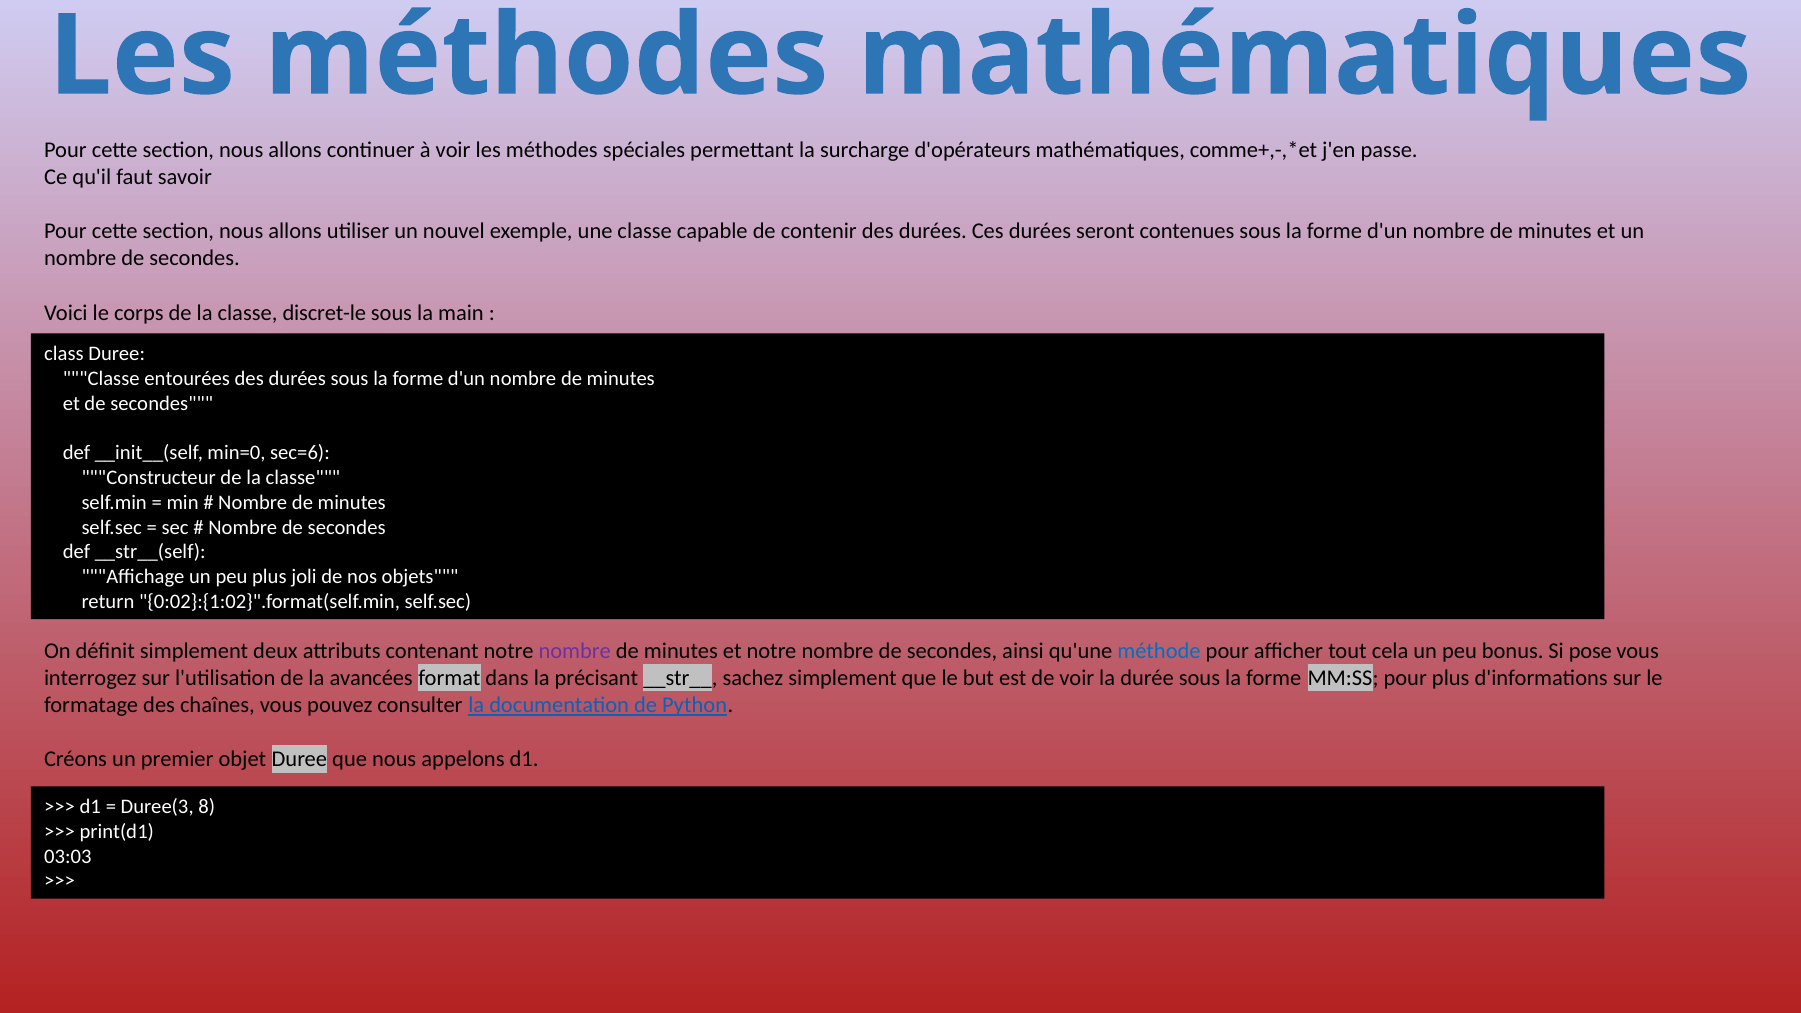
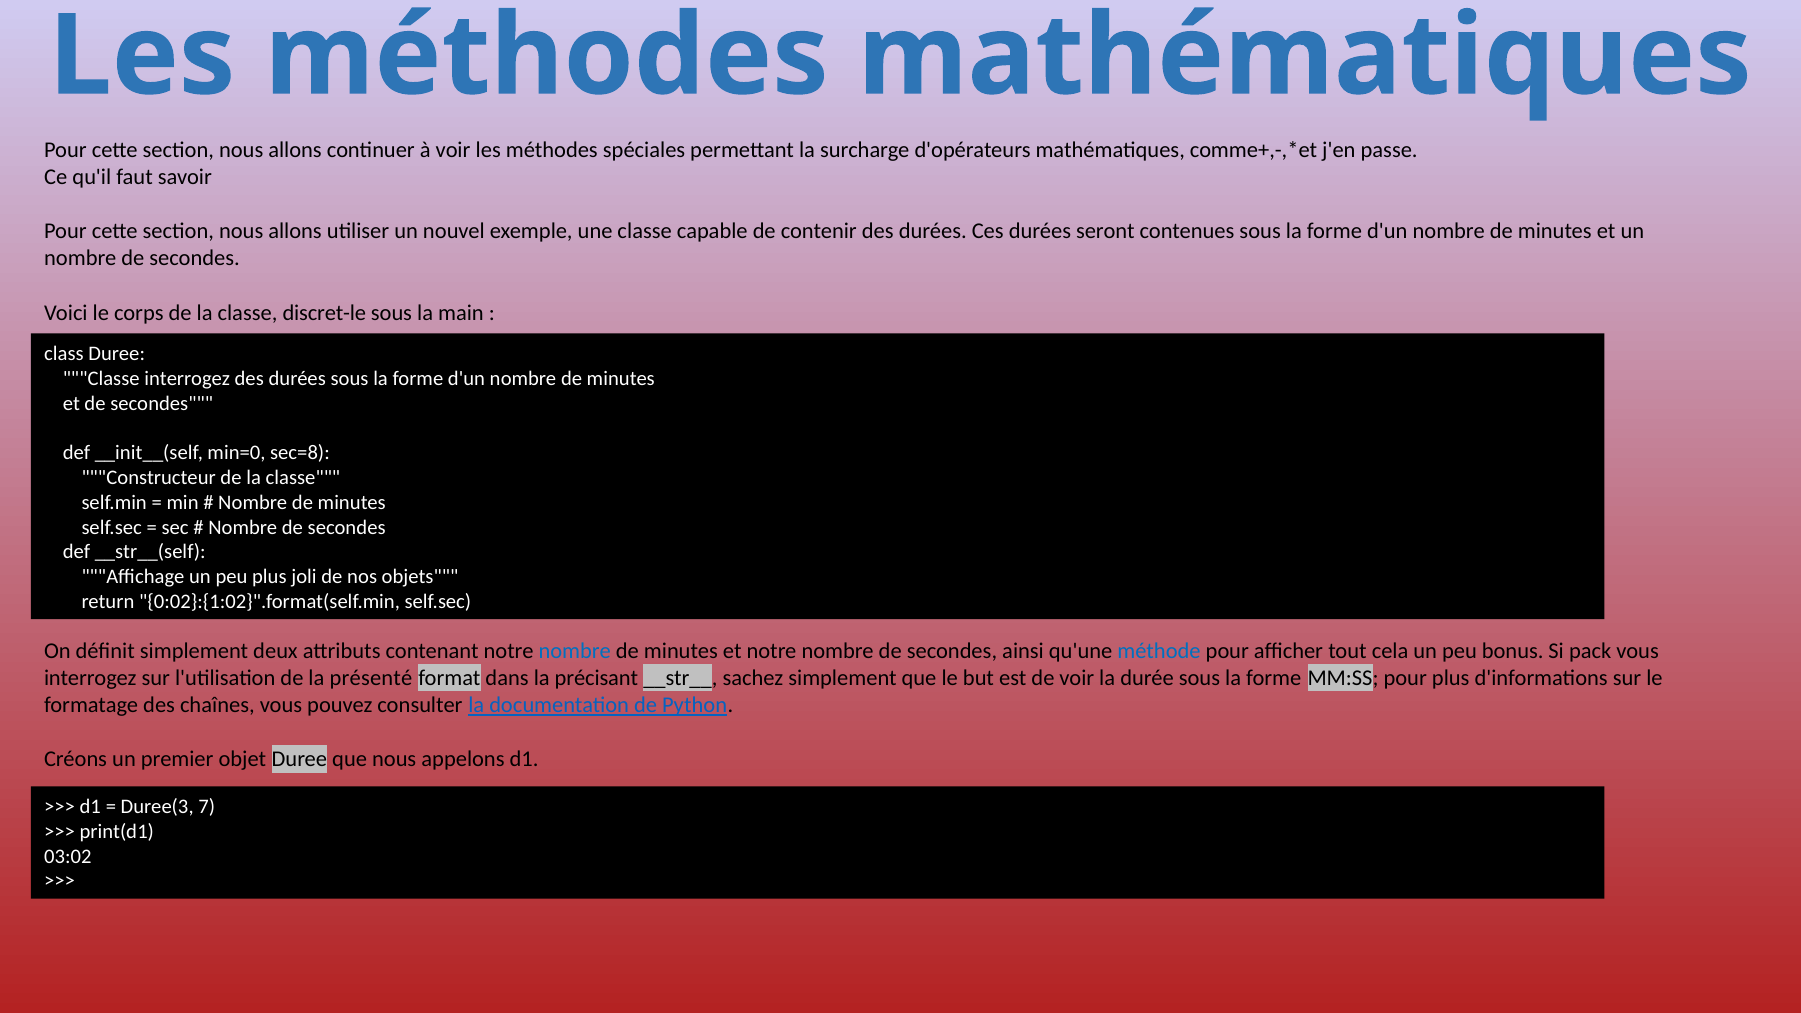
Classe entourées: entourées -> interrogez (187, 379)
sec=6: sec=6 -> sec=8 (300, 453)
nombre colour: purple -> blue (575, 651)
pose: pose -> pack (1590, 651)
avancées: avancées -> présenté (371, 678)
8: 8 -> 7 (207, 807)
03:03: 03:03 -> 03:02 (68, 856)
